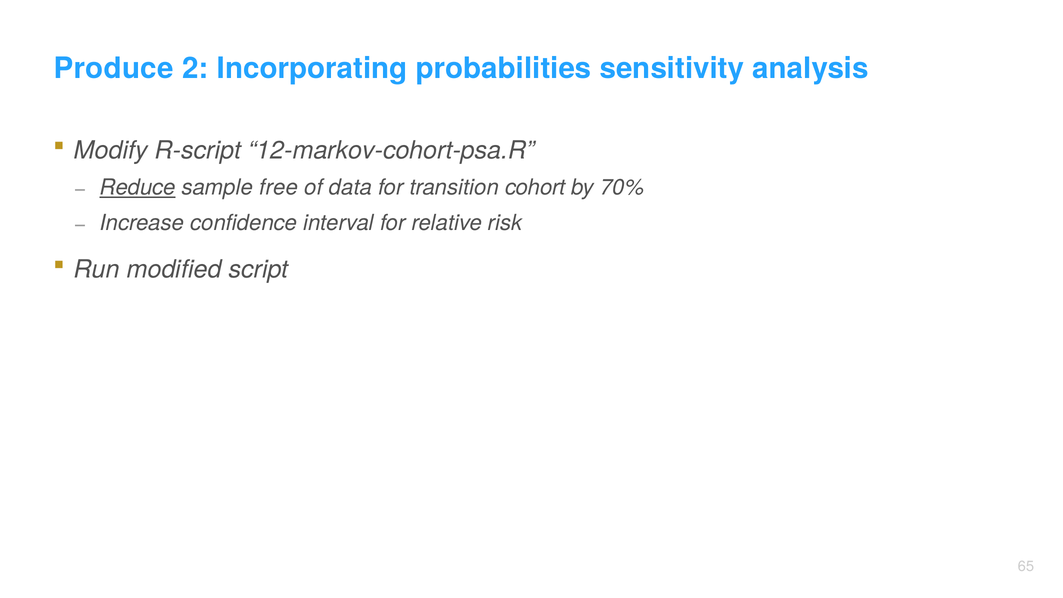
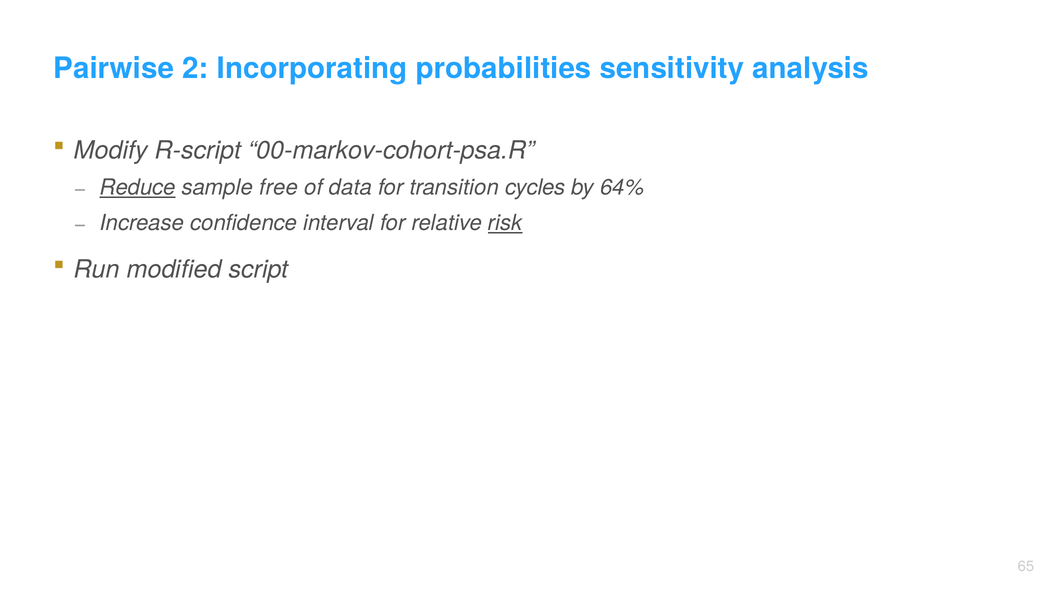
Produce: Produce -> Pairwise (114, 68)
12-markov-cohort-psa.R: 12-markov-cohort-psa.R -> 00-markov-cohort-psa.R (391, 151)
cohort: cohort -> cycles (535, 188)
70%: 70% -> 64% (622, 188)
risk underline: none -> present (505, 223)
